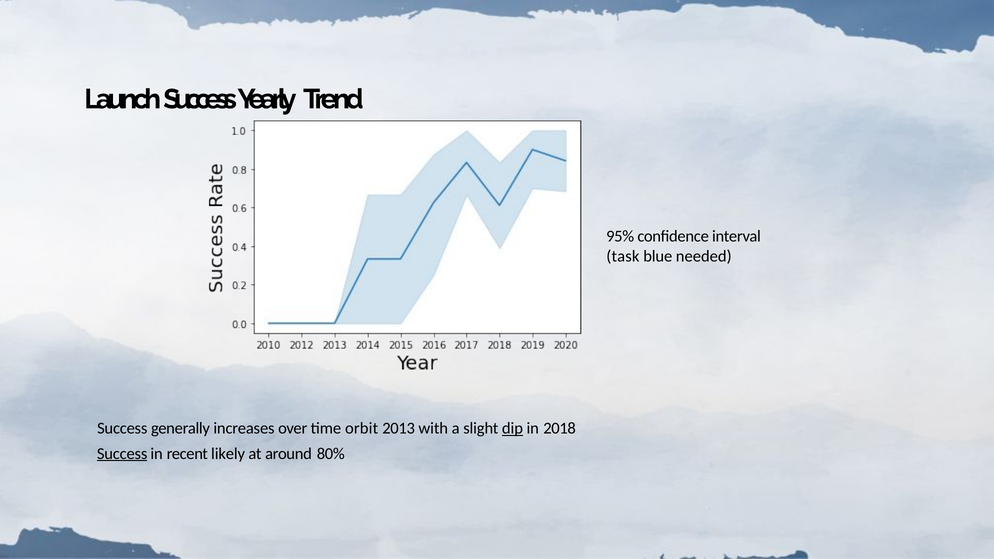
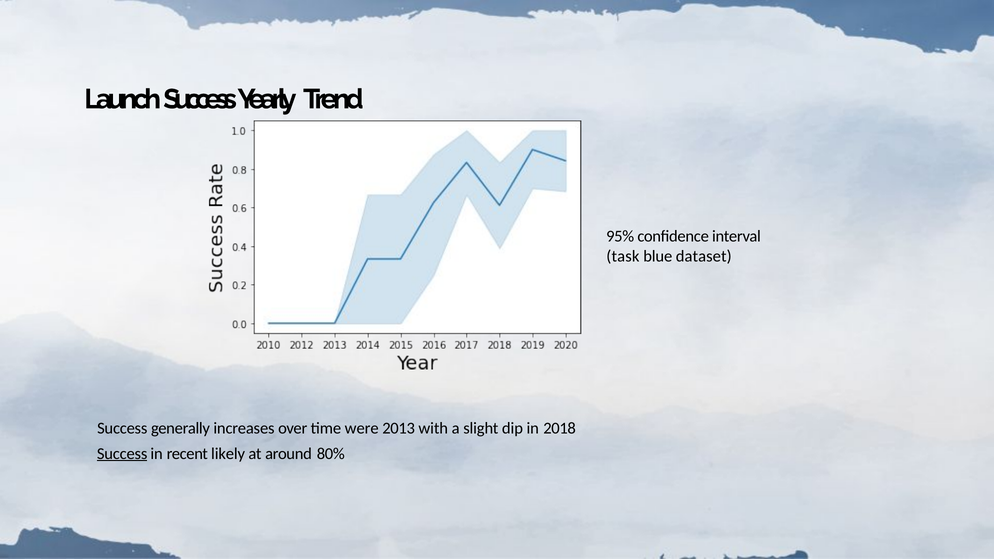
needed: needed -> dataset (704, 256)
orbit: orbit -> were (362, 428)
dip underline: present -> none (512, 428)
